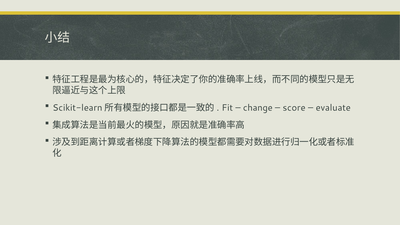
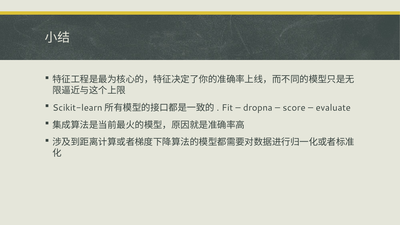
change: change -> dropna (258, 108)
